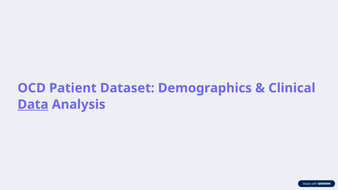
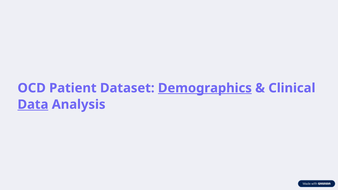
Demographics underline: none -> present (205, 88)
